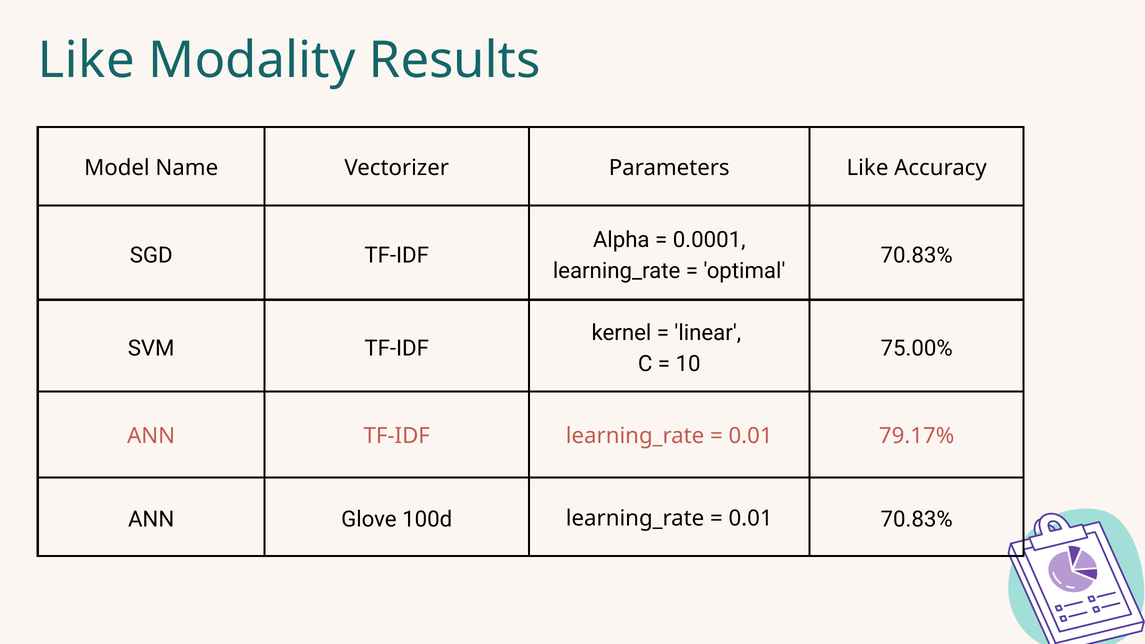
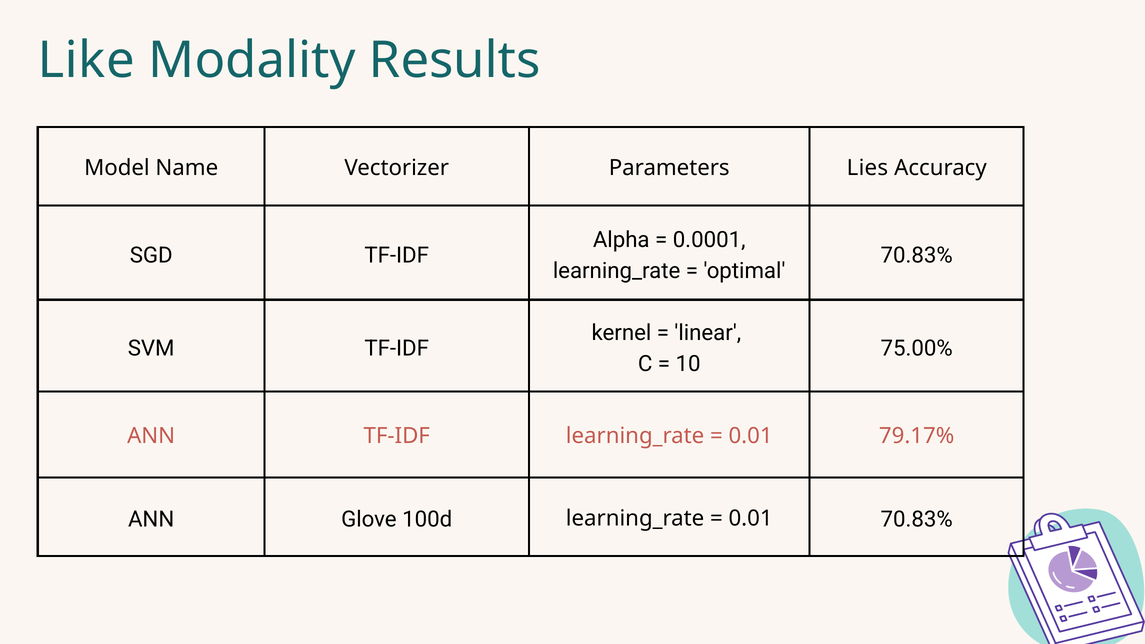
Parameters Like: Like -> Lies (867, 168)
